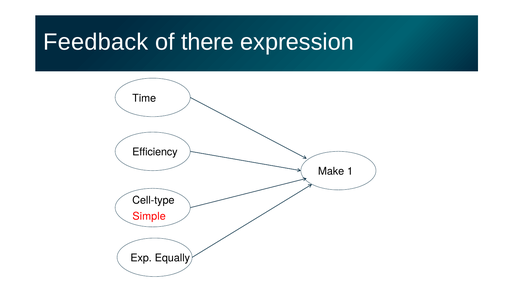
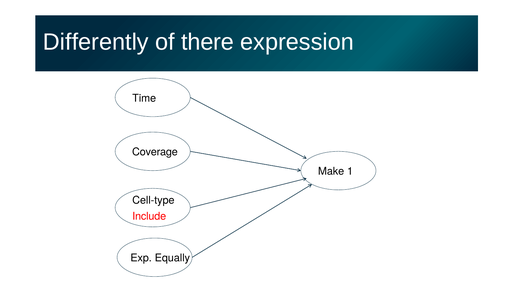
Feedback: Feedback -> Differently (96, 42)
Efficiency: Efficiency -> Coverage (155, 152)
Simple: Simple -> Include (149, 216)
